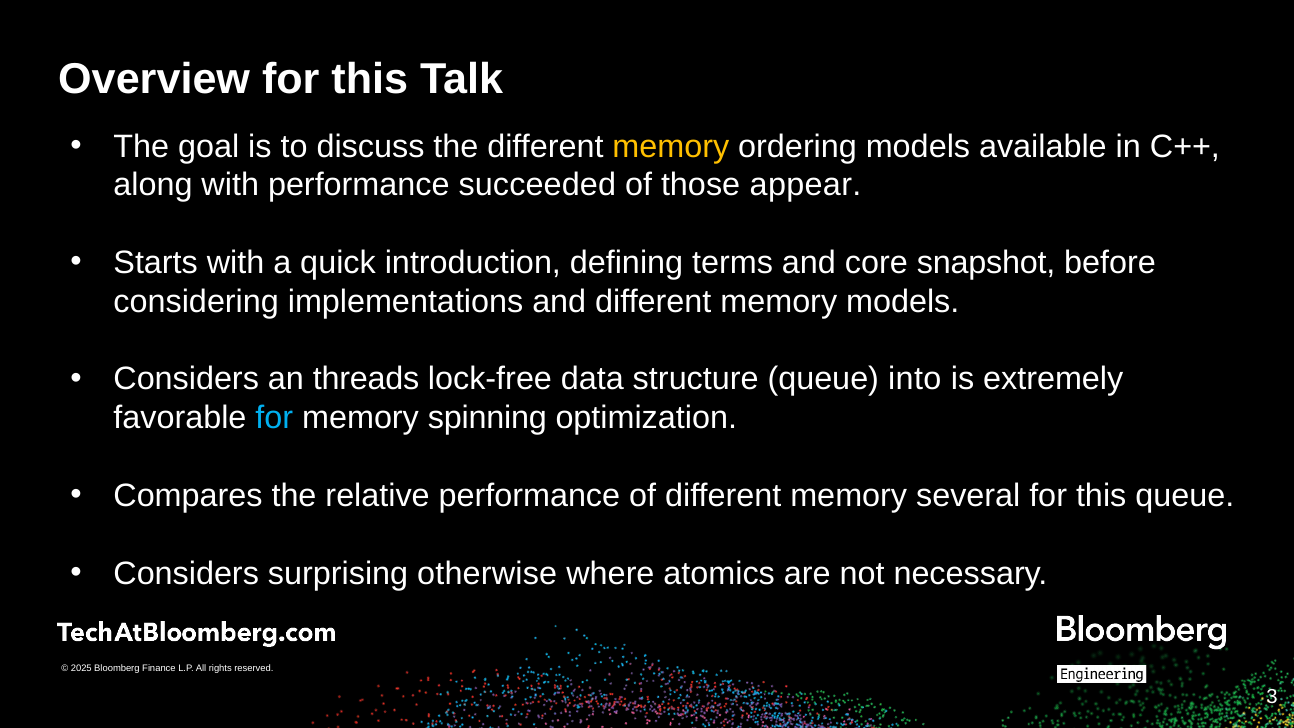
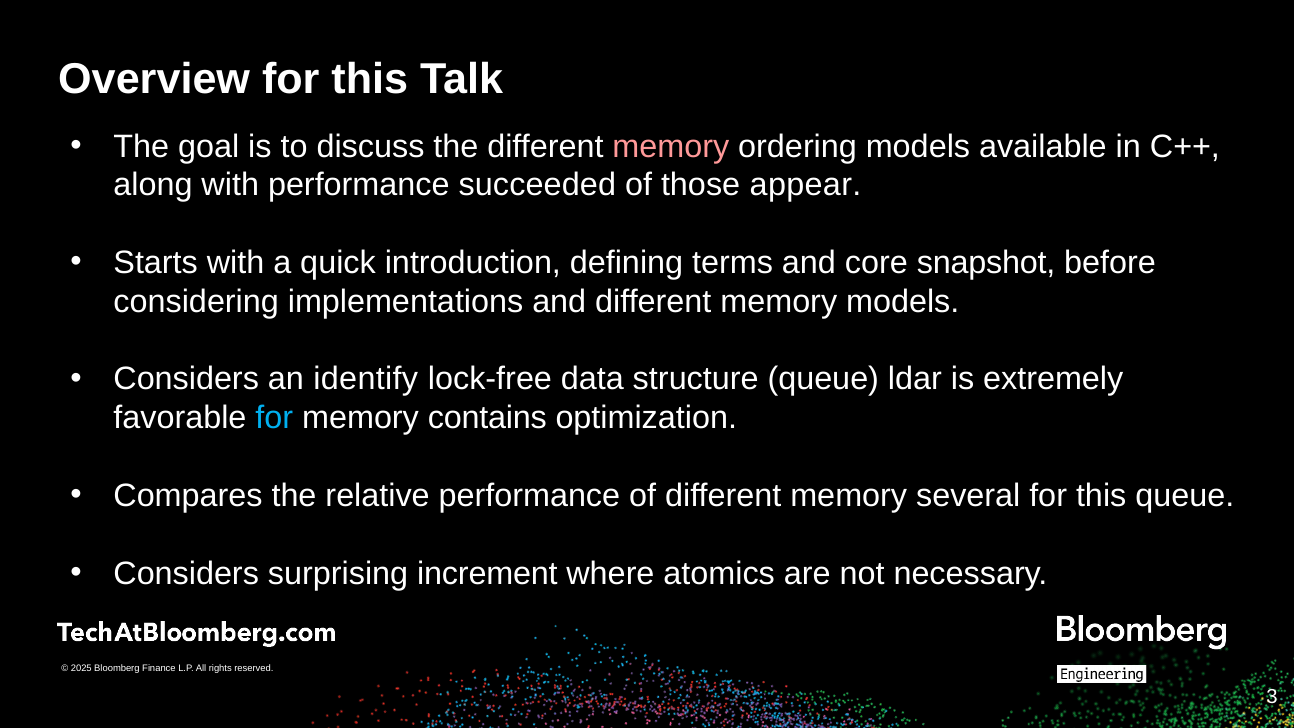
memory colour: yellow -> pink (671, 146)
threads: threads -> identify (366, 379)
into: into -> ldar (915, 379)
spinning: spinning -> contains (487, 418)
otherwise: otherwise -> increment (487, 573)
